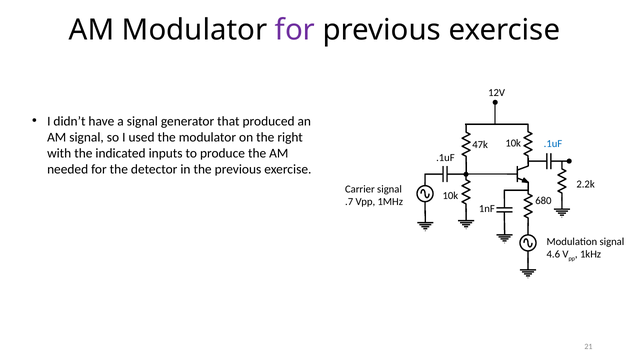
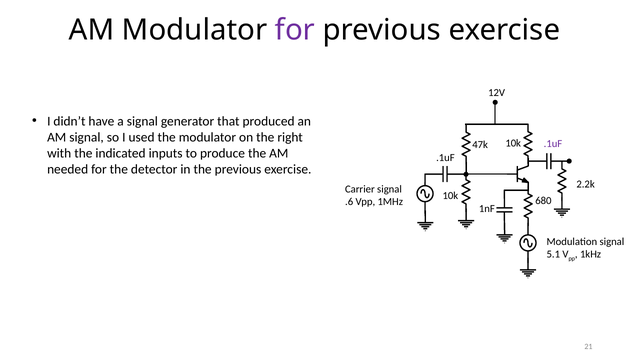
.1uF colour: blue -> purple (553, 144)
.7: .7 -> .6 (349, 202)
4.6: 4.6 -> 5.1 (553, 254)
